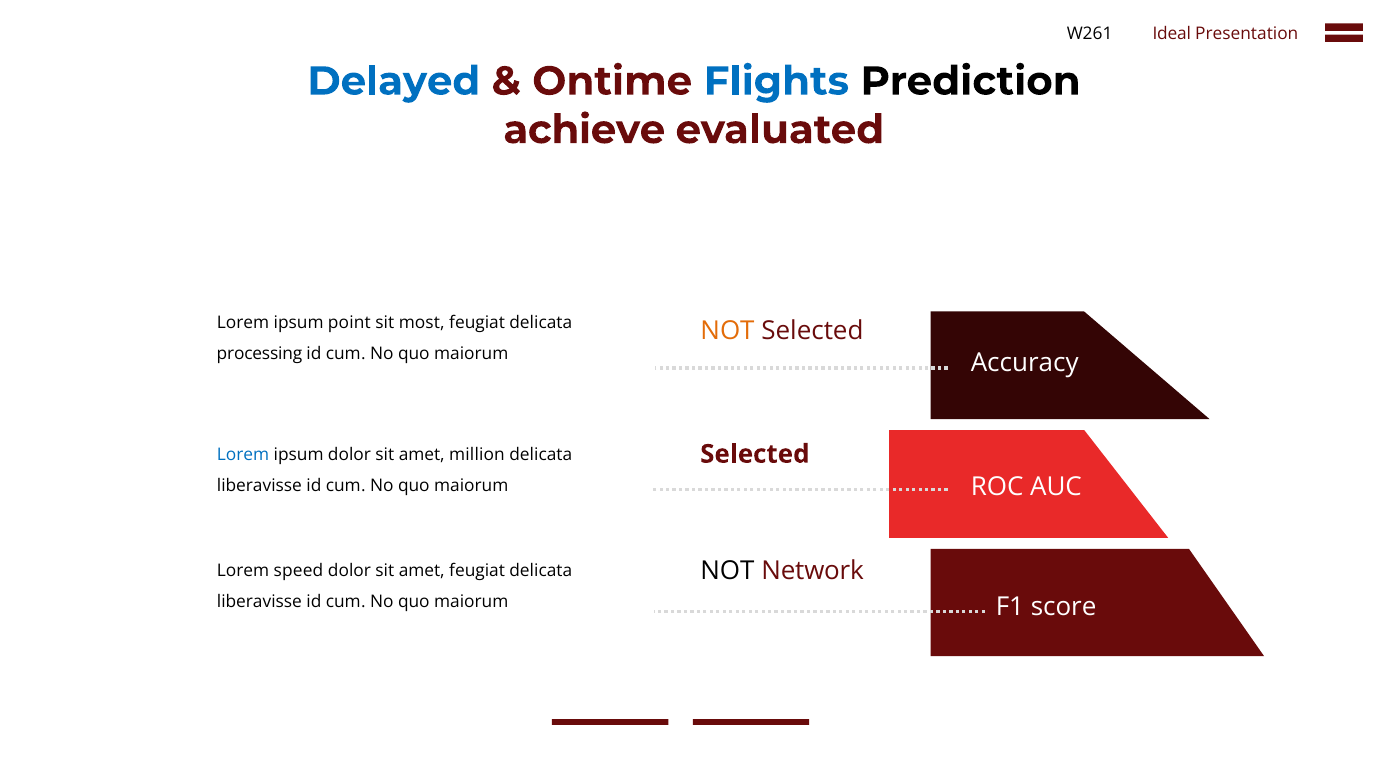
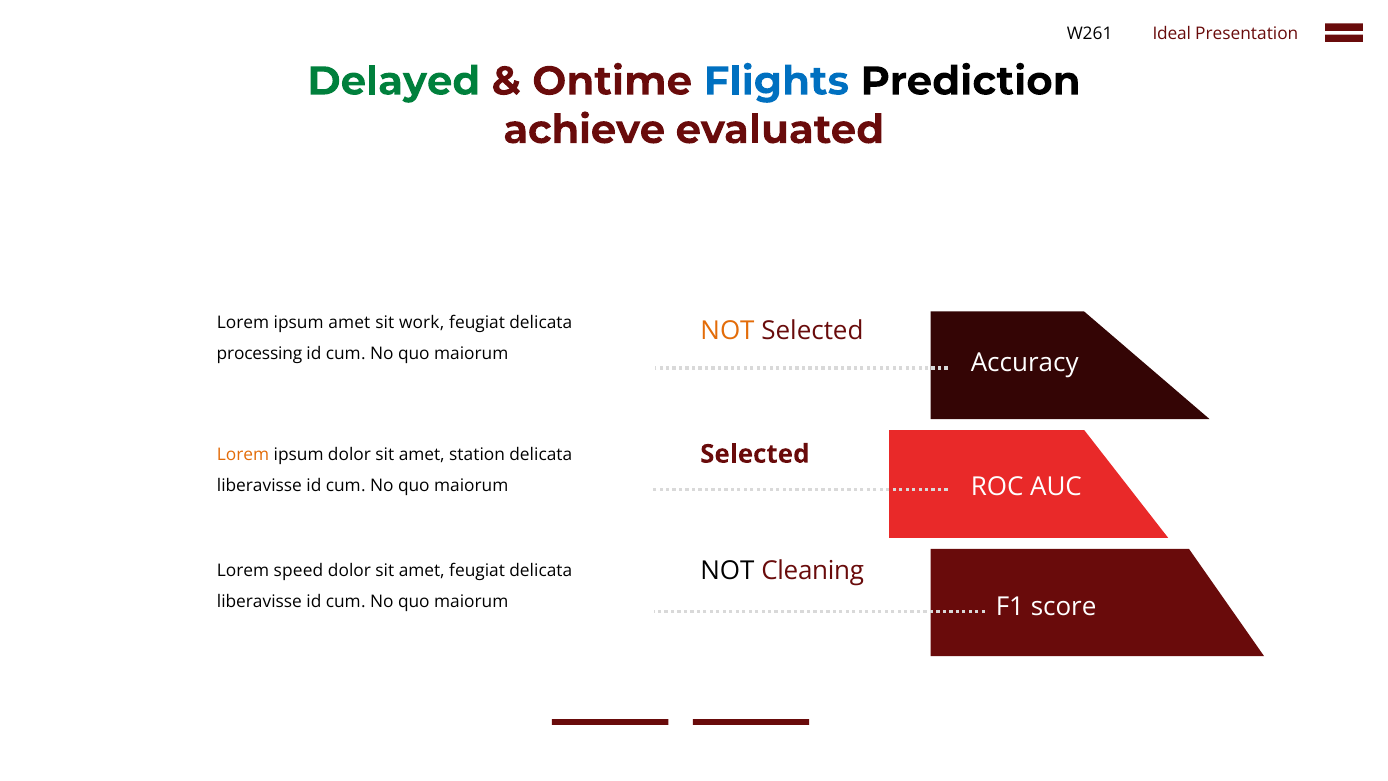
Delayed colour: blue -> green (394, 81)
ipsum point: point -> amet (349, 323)
most: most -> work (422, 323)
Lorem colour: blue -> orange (243, 455)
million: million -> station (477, 455)
Network: Network -> Cleaning (813, 570)
